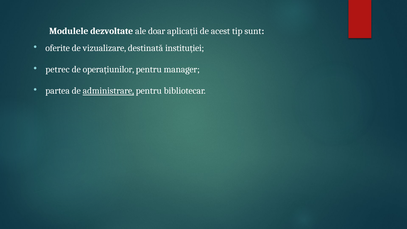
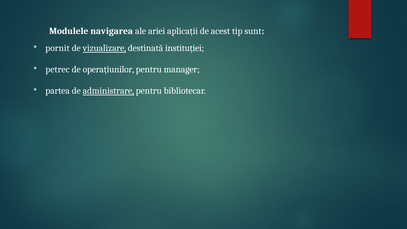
dezvoltate: dezvoltate -> navigarea (112, 31)
doar: doar -> ariei (157, 31)
oferite: oferite -> pornit (58, 48)
vizualizare underline: none -> present (104, 48)
